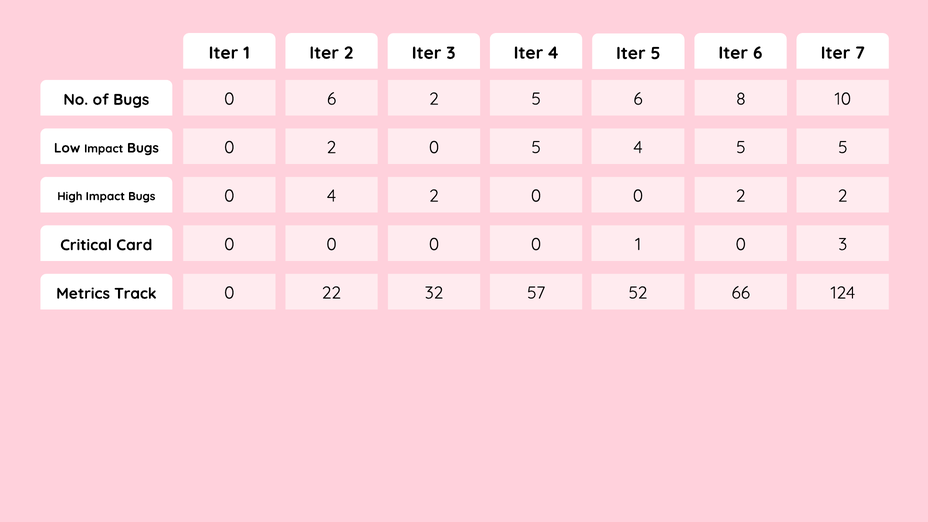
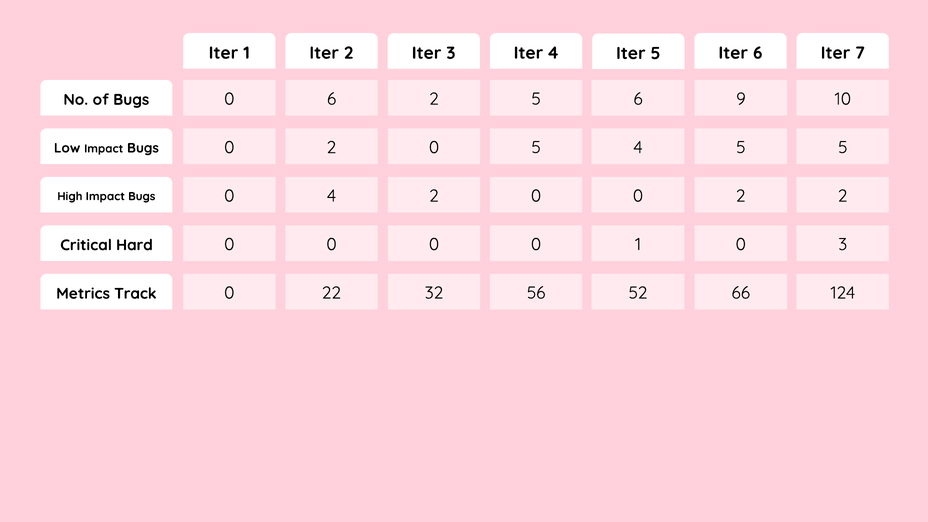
8: 8 -> 9 (741, 99)
Card: Card -> Hard (134, 245)
57: 57 -> 56 (536, 293)
